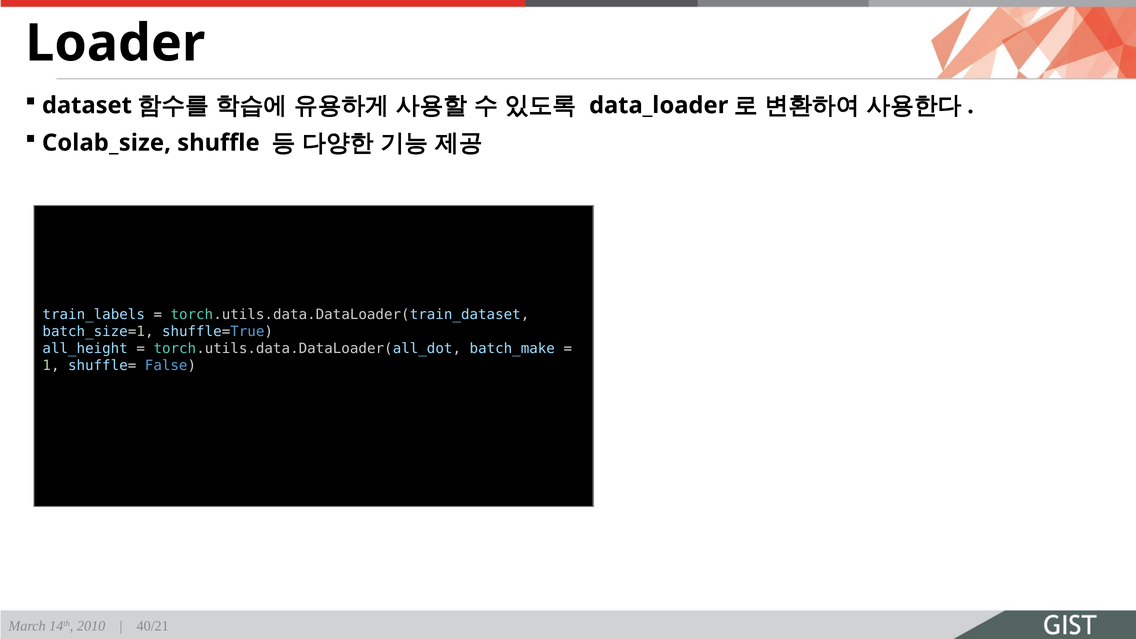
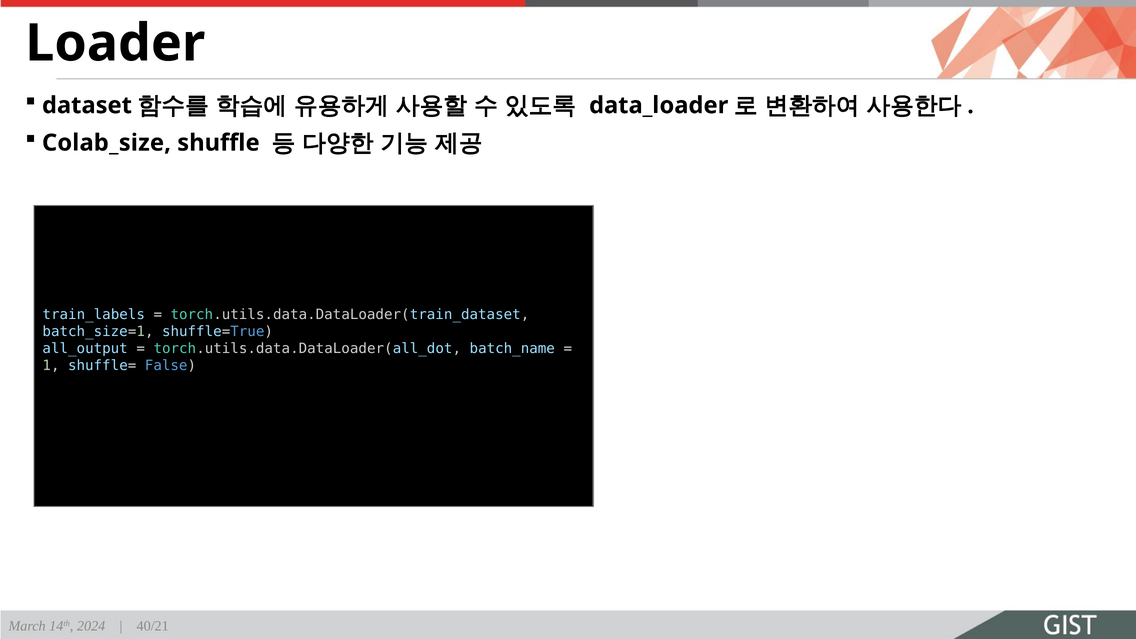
all_height: all_height -> all_output (85, 348)
batch_make: batch_make -> batch_name (512, 348)
2010: 2010 -> 2024 (91, 626)
